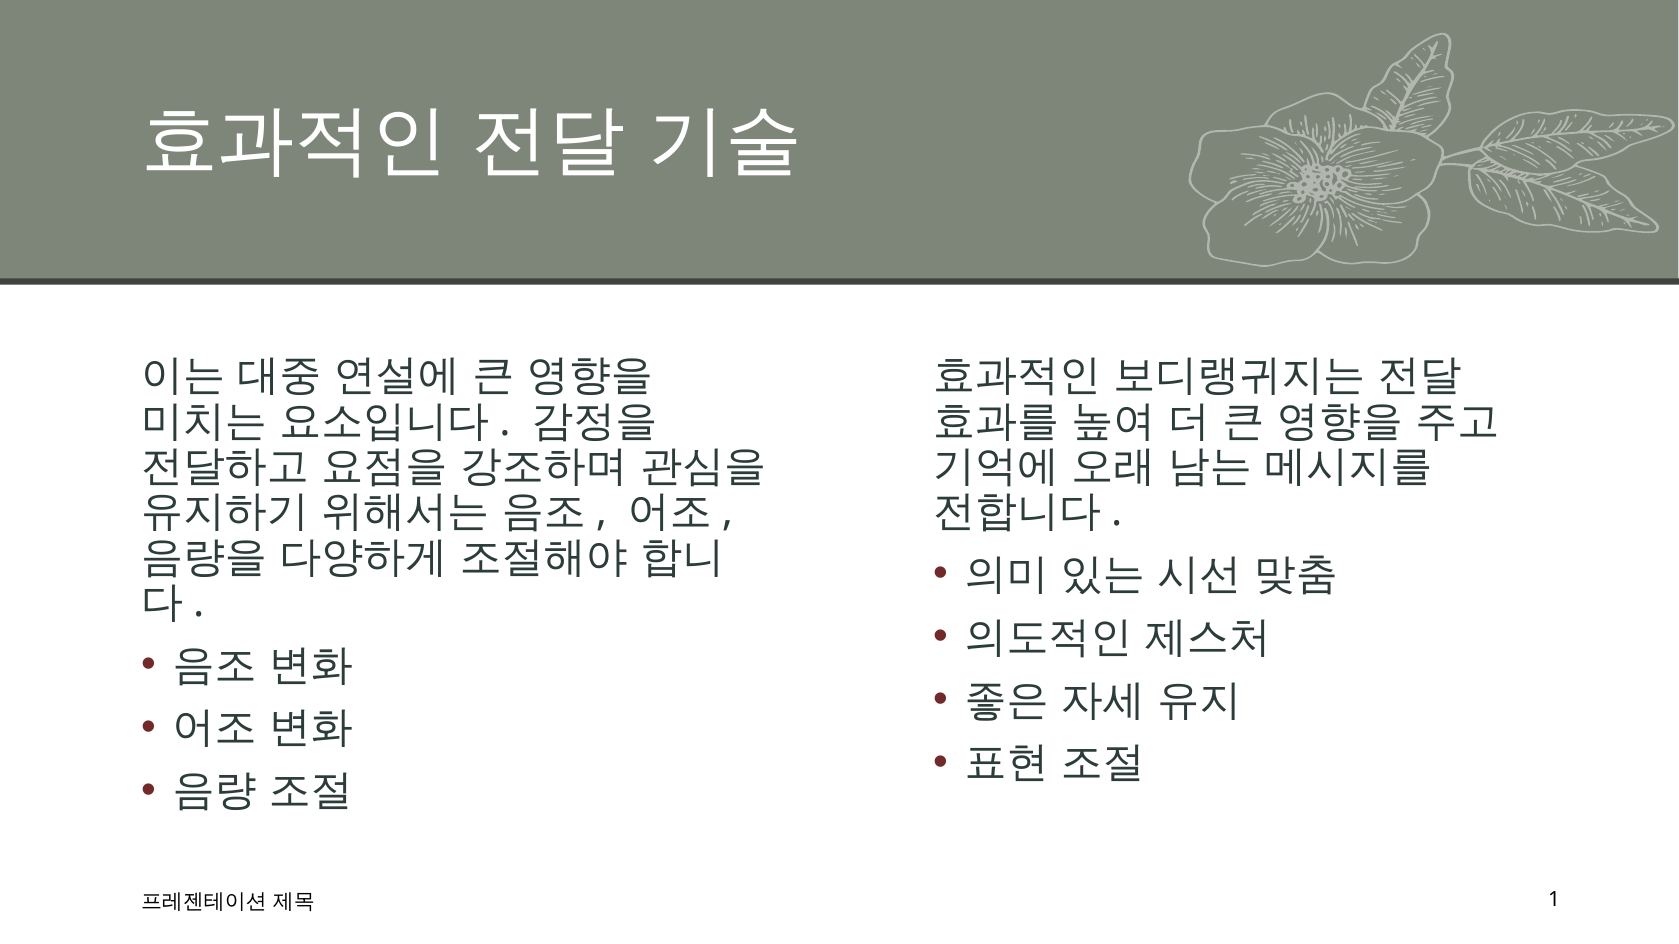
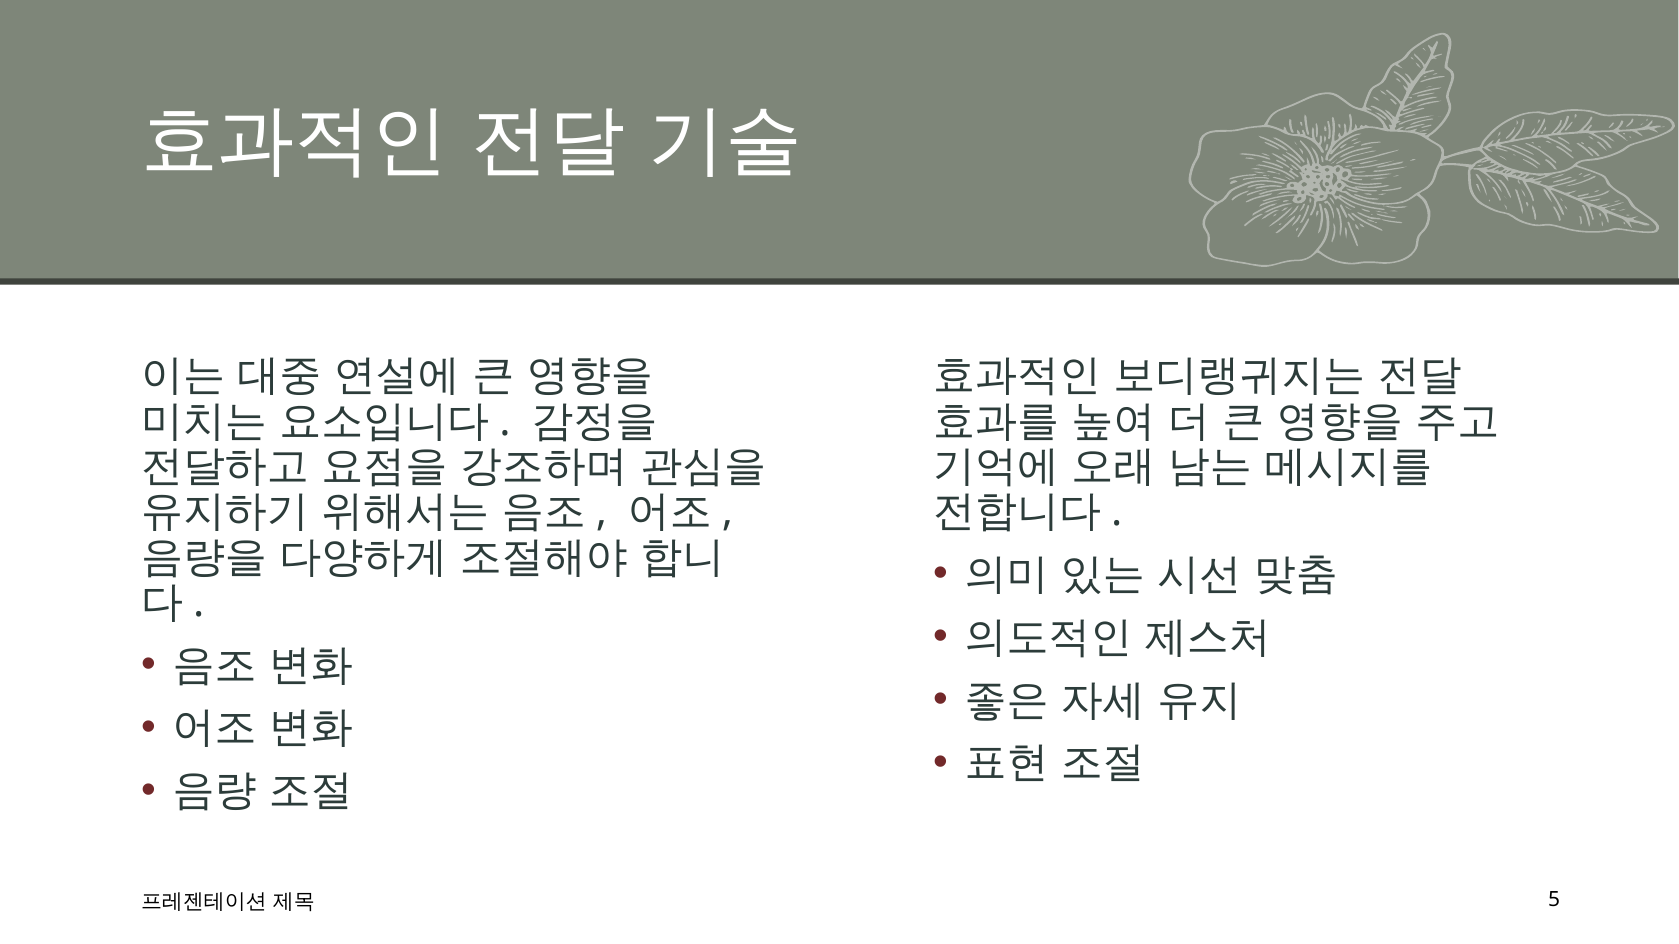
1: 1 -> 5 (1554, 900)
